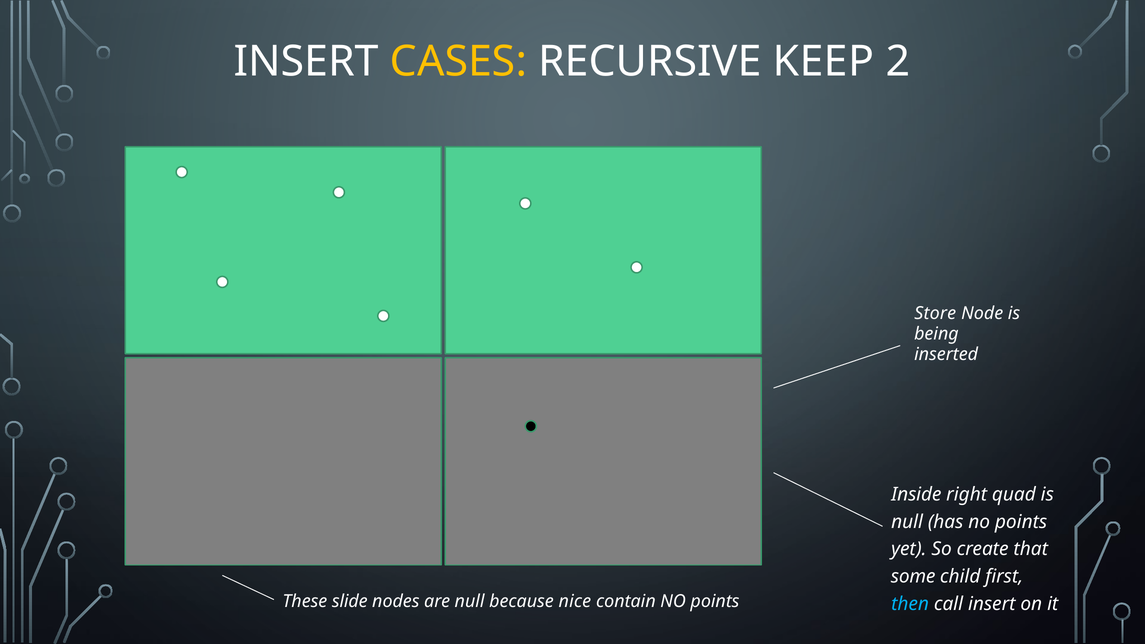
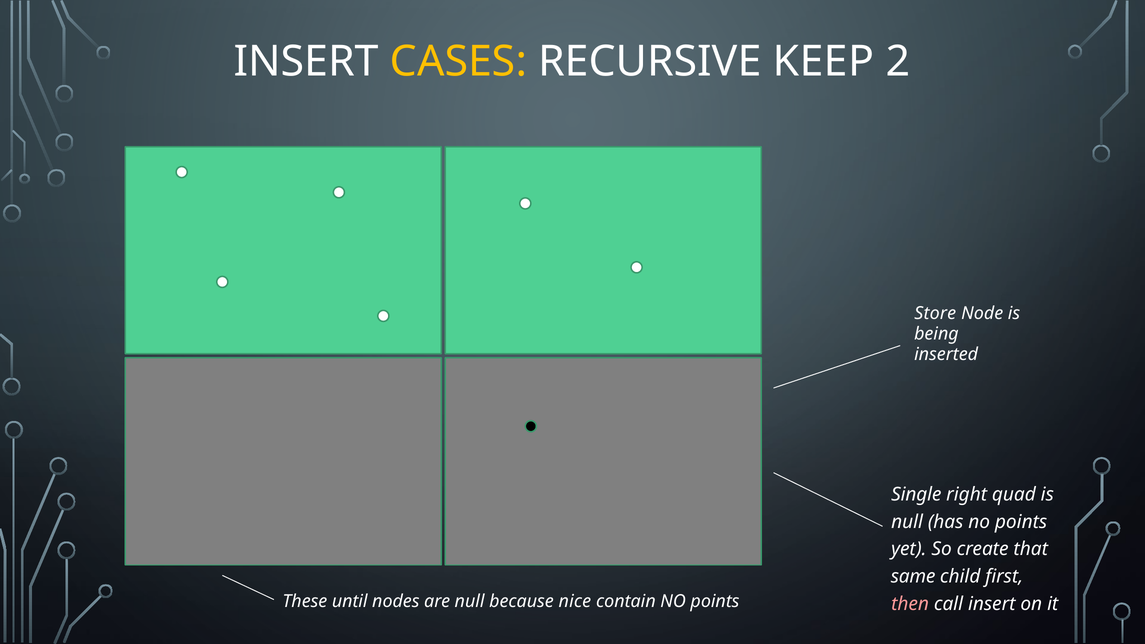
Inside: Inside -> Single (916, 494)
some: some -> same (913, 577)
slide: slide -> until (350, 602)
then colour: light blue -> pink (910, 604)
